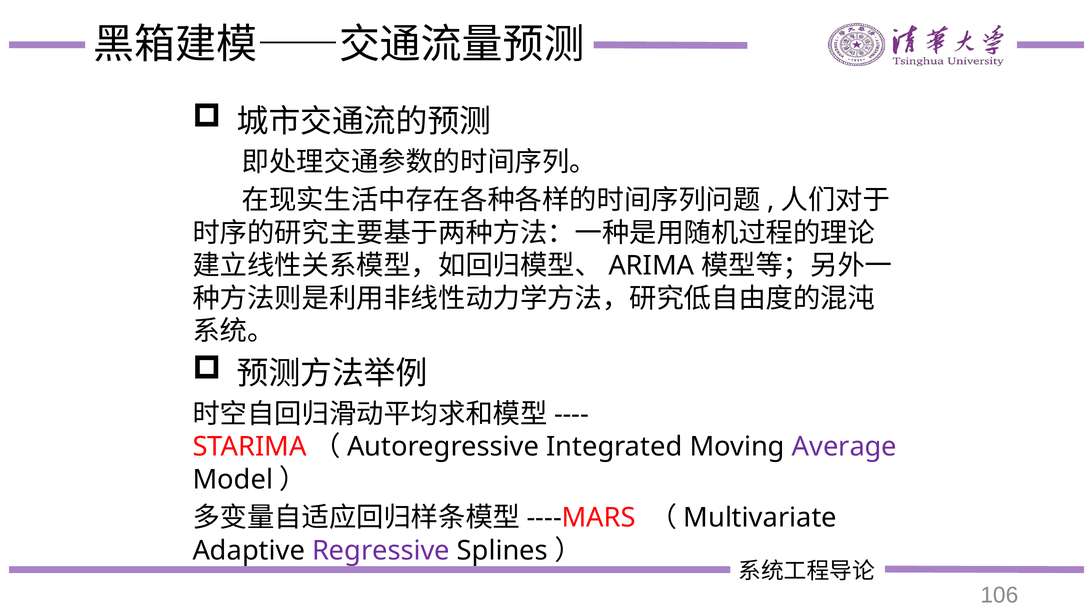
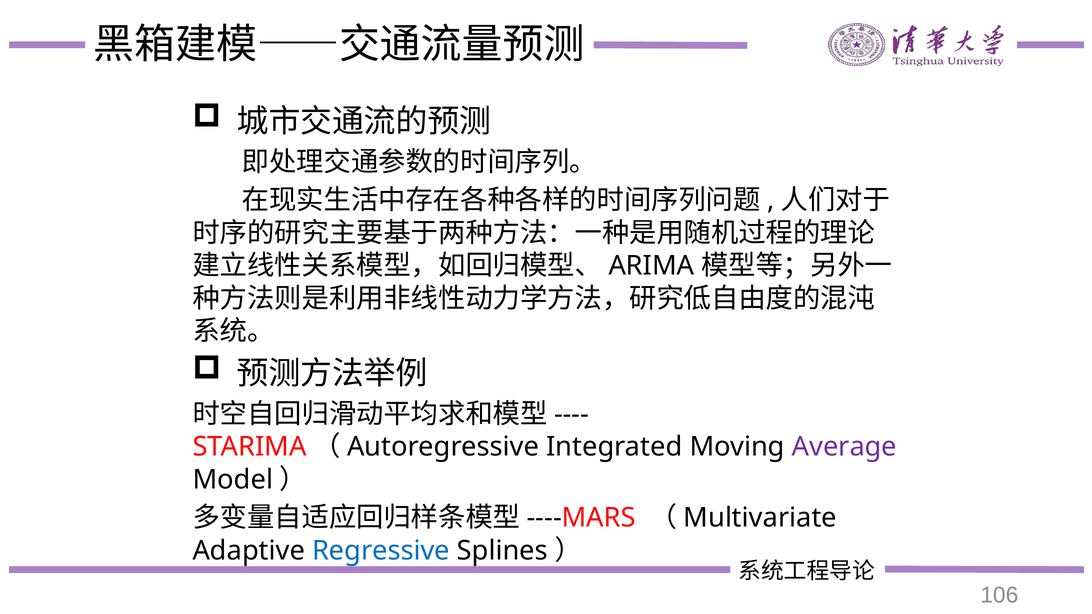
Regressive colour: purple -> blue (381, 551)
